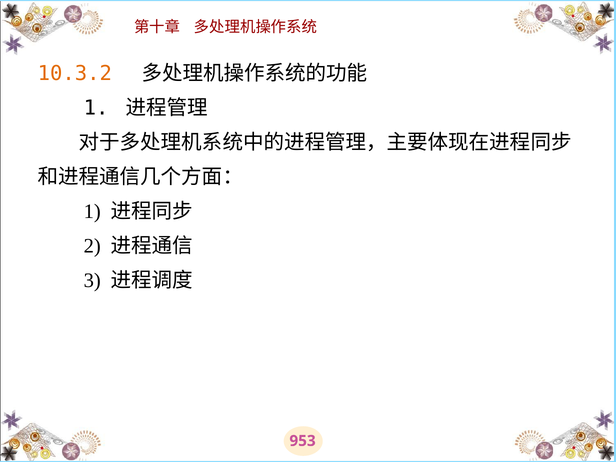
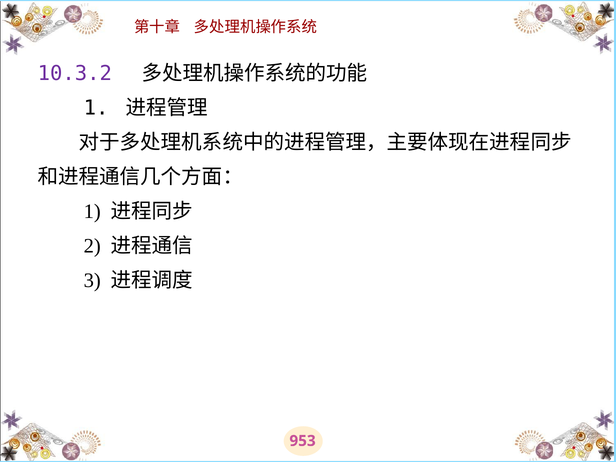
10.3.2 colour: orange -> purple (75, 73)
